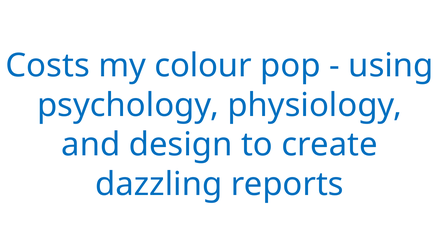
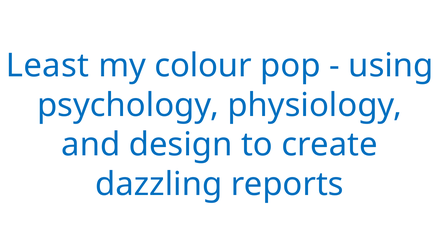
Costs: Costs -> Least (47, 66)
